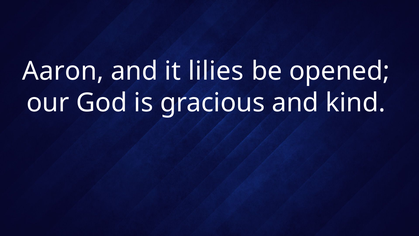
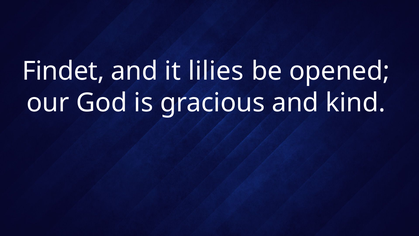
Aaron: Aaron -> Findet (63, 71)
